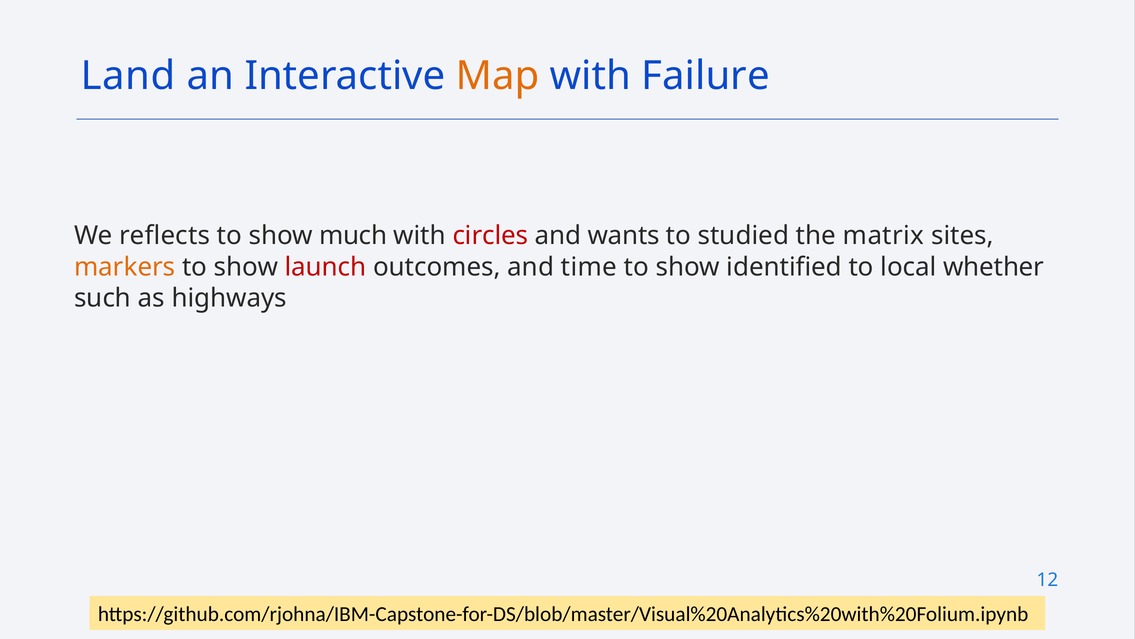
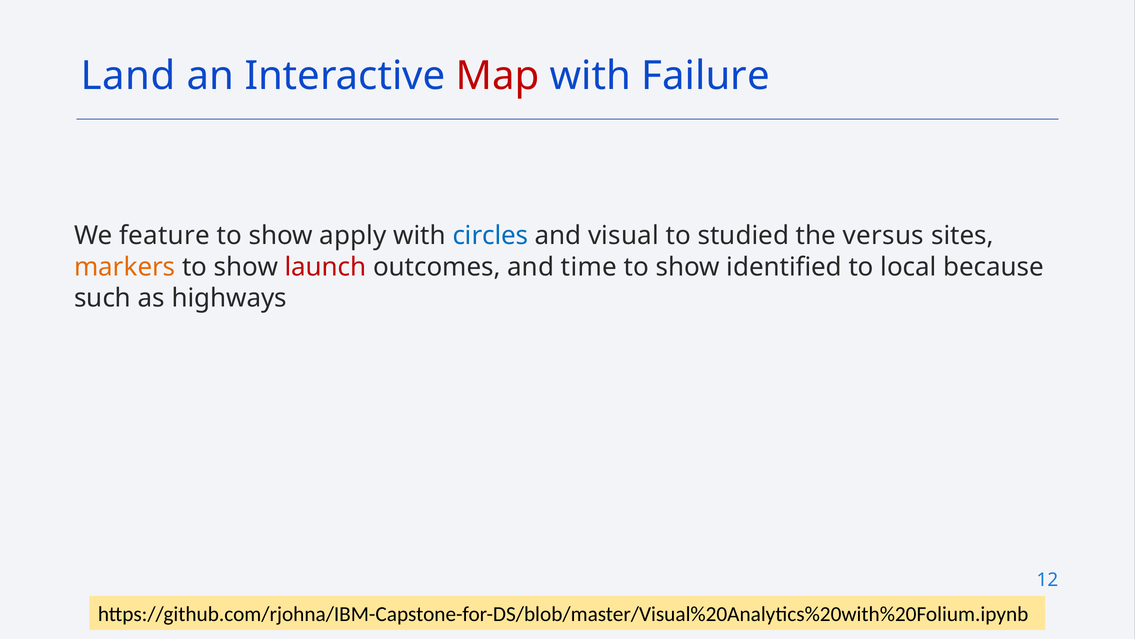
Map colour: orange -> red (498, 76)
reflects: reflects -> feature (164, 236)
much: much -> apply (353, 236)
circles colour: red -> blue (490, 236)
wants: wants -> visual (623, 236)
matrix: matrix -> versus (883, 236)
whether: whether -> because (994, 267)
